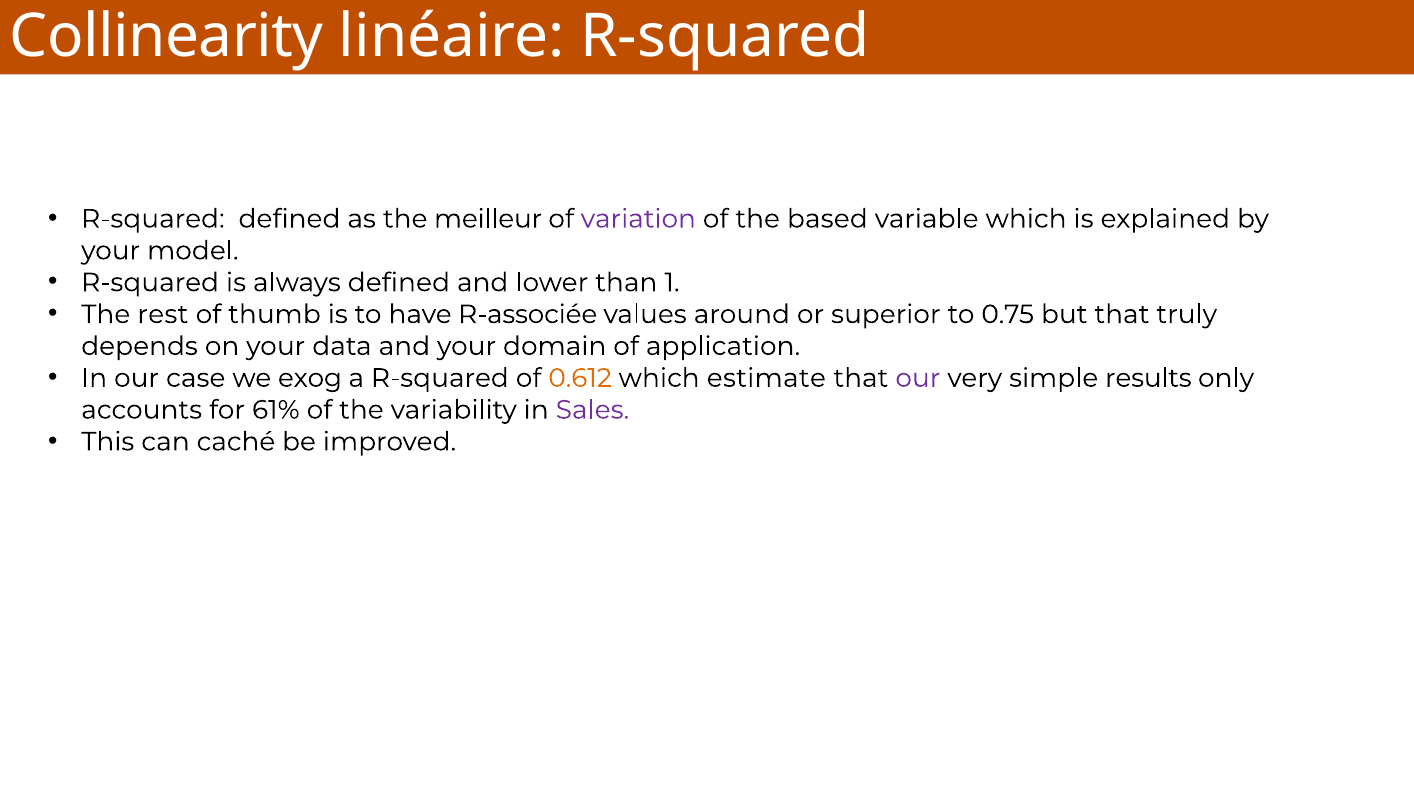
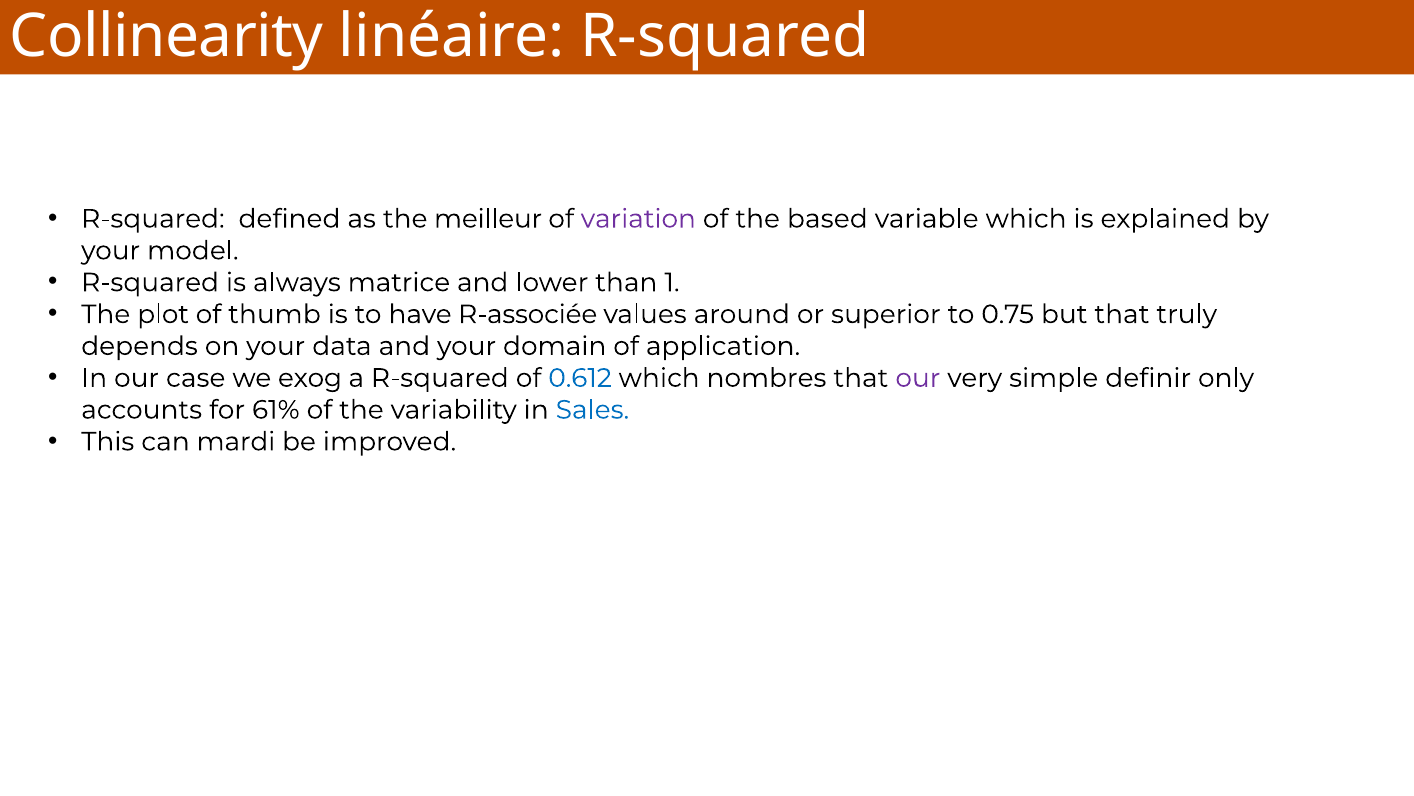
always defined: defined -> matrice (399, 282)
rest: rest -> plot (163, 314)
0.612 colour: orange -> blue (580, 378)
estimate: estimate -> nombres (767, 378)
results: results -> definir (1148, 378)
Sales colour: purple -> blue (592, 410)
caché: caché -> mardi (236, 441)
